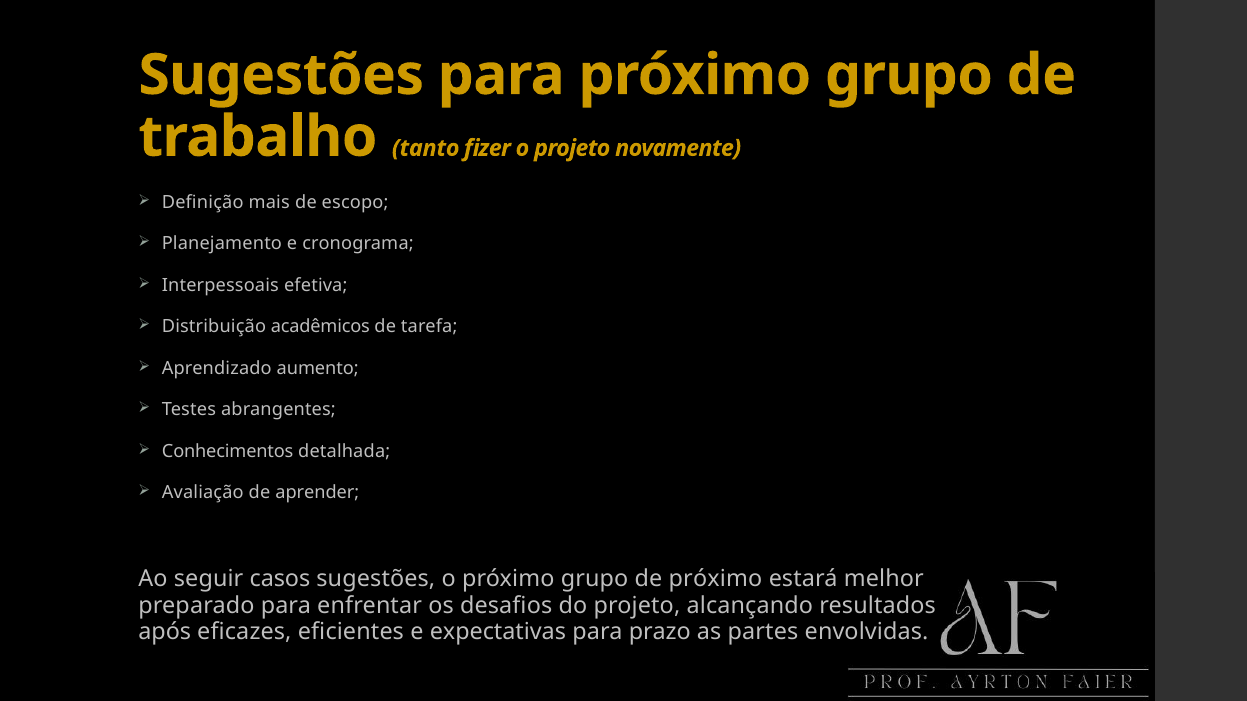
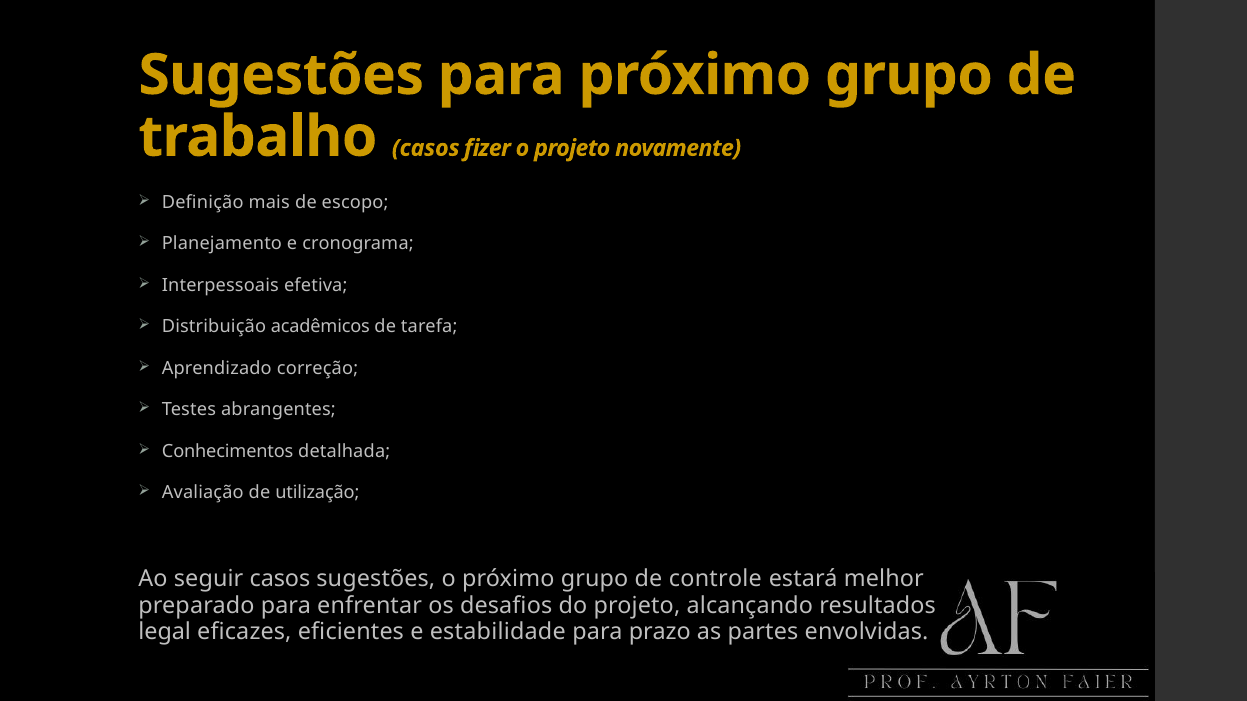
trabalho tanto: tanto -> casos (426, 148)
aumento: aumento -> correção (318, 368)
aprender: aprender -> utilização (317, 493)
de próximo: próximo -> controle (715, 579)
após: após -> legal (165, 632)
expectativas: expectativas -> estabilidade (498, 632)
